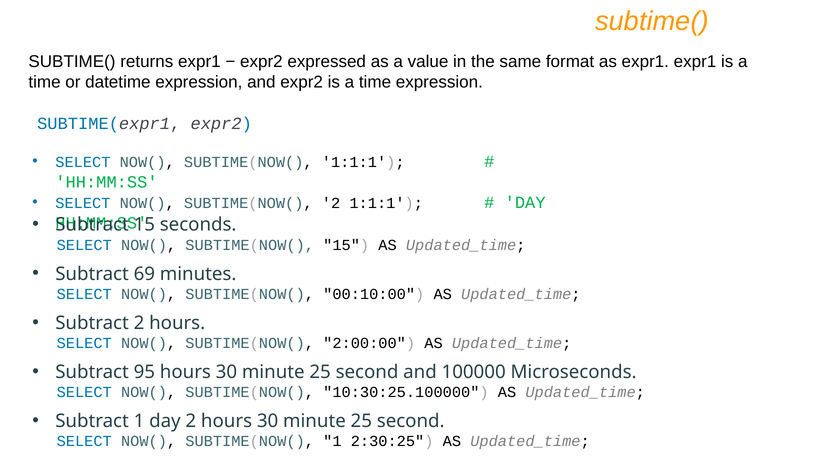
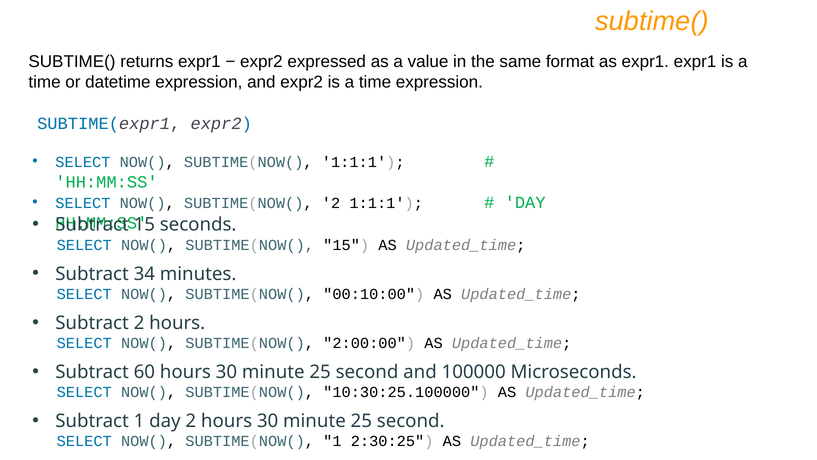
69: 69 -> 34 (144, 274)
95: 95 -> 60 (144, 372)
